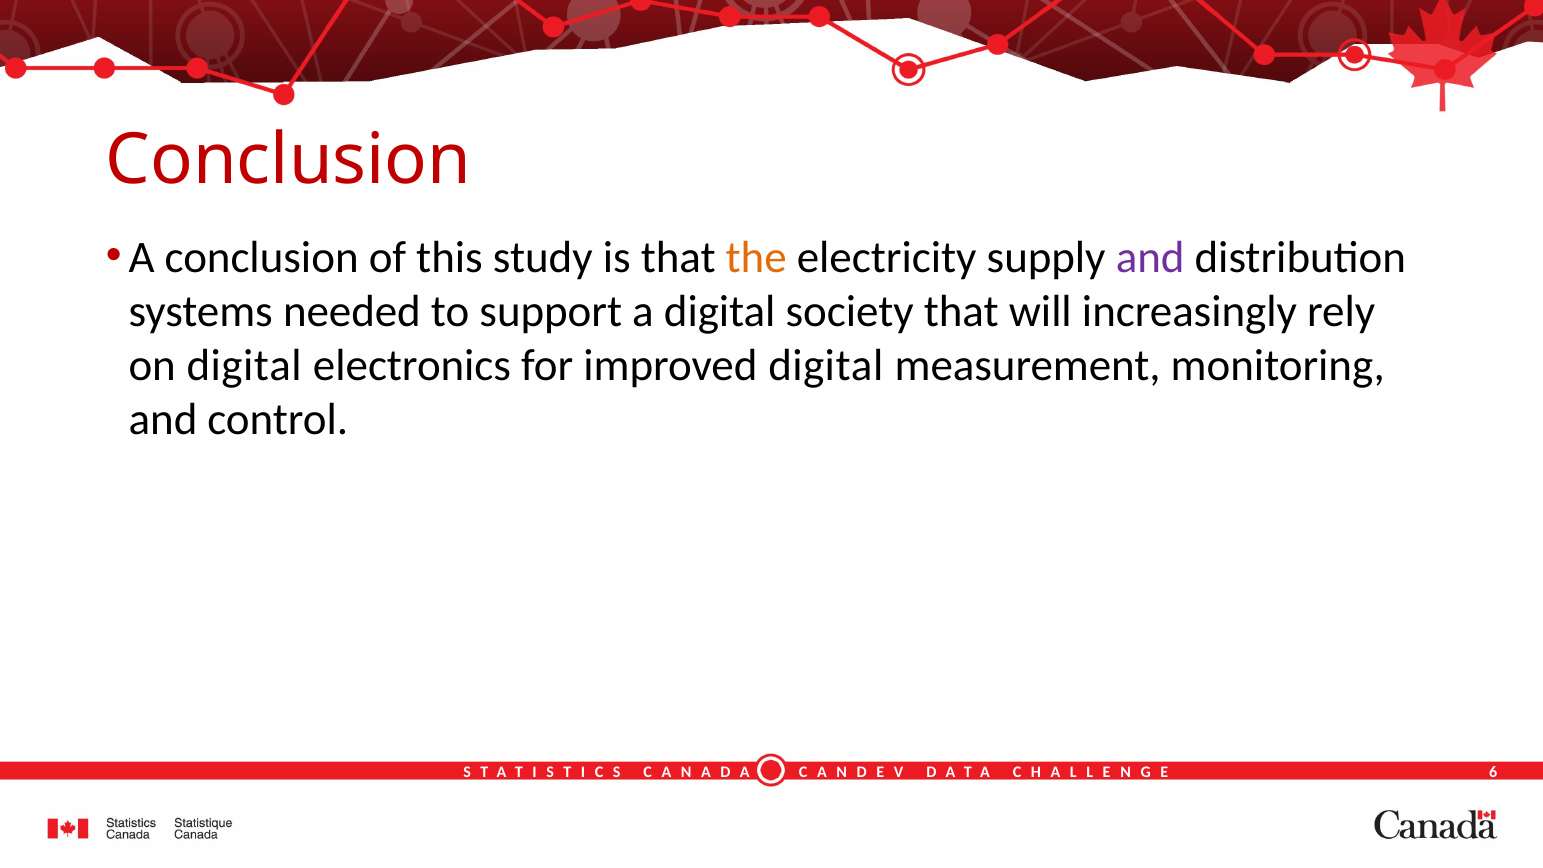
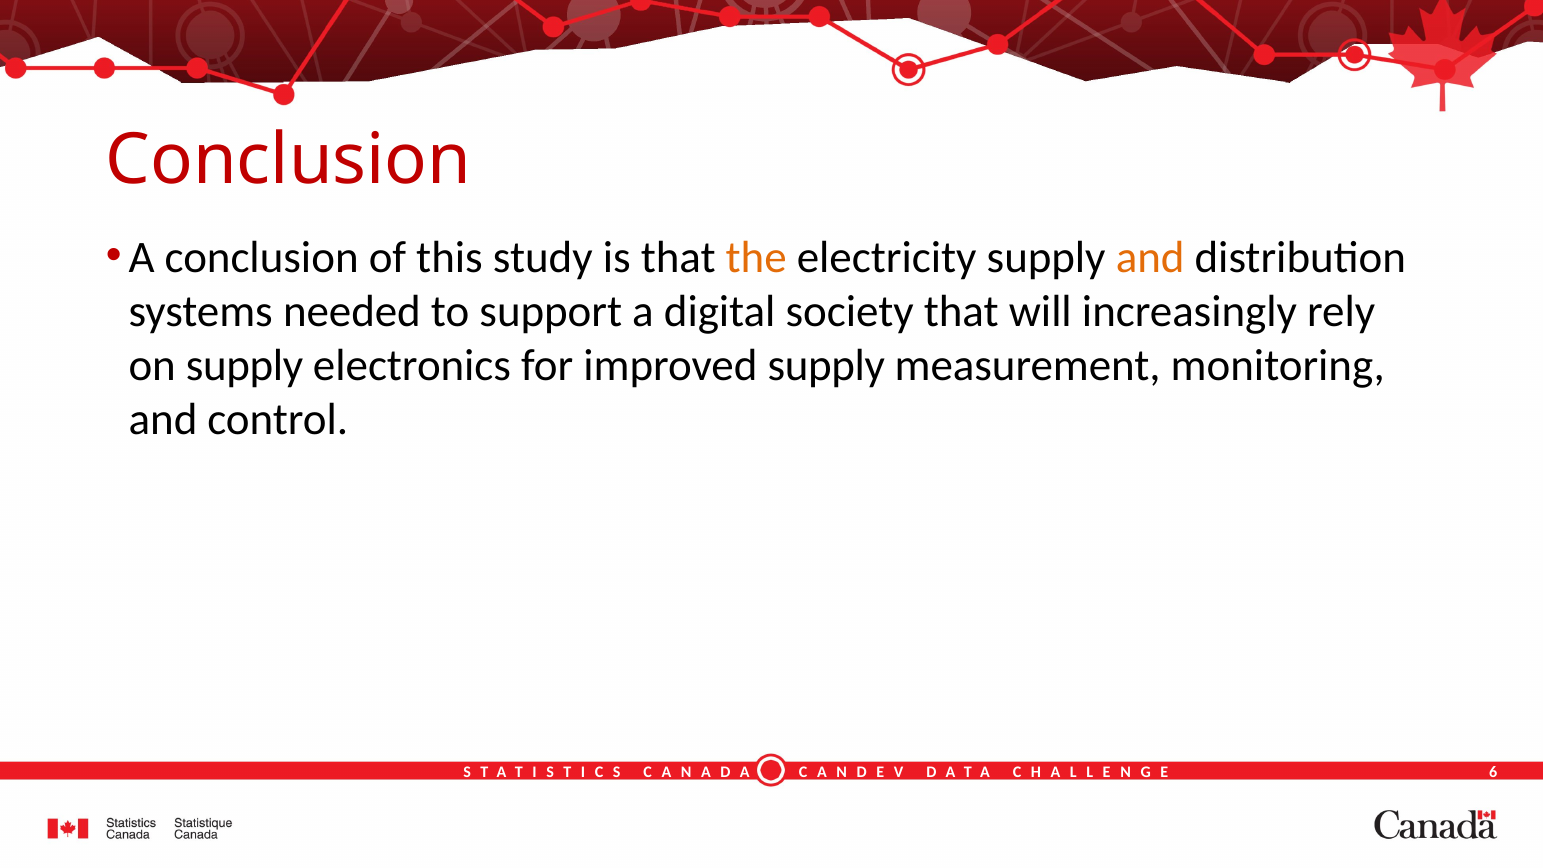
and colour: purple -> orange (1150, 257)
on digital: digital -> supply (245, 365)
improved digital: digital -> supply (826, 365)
